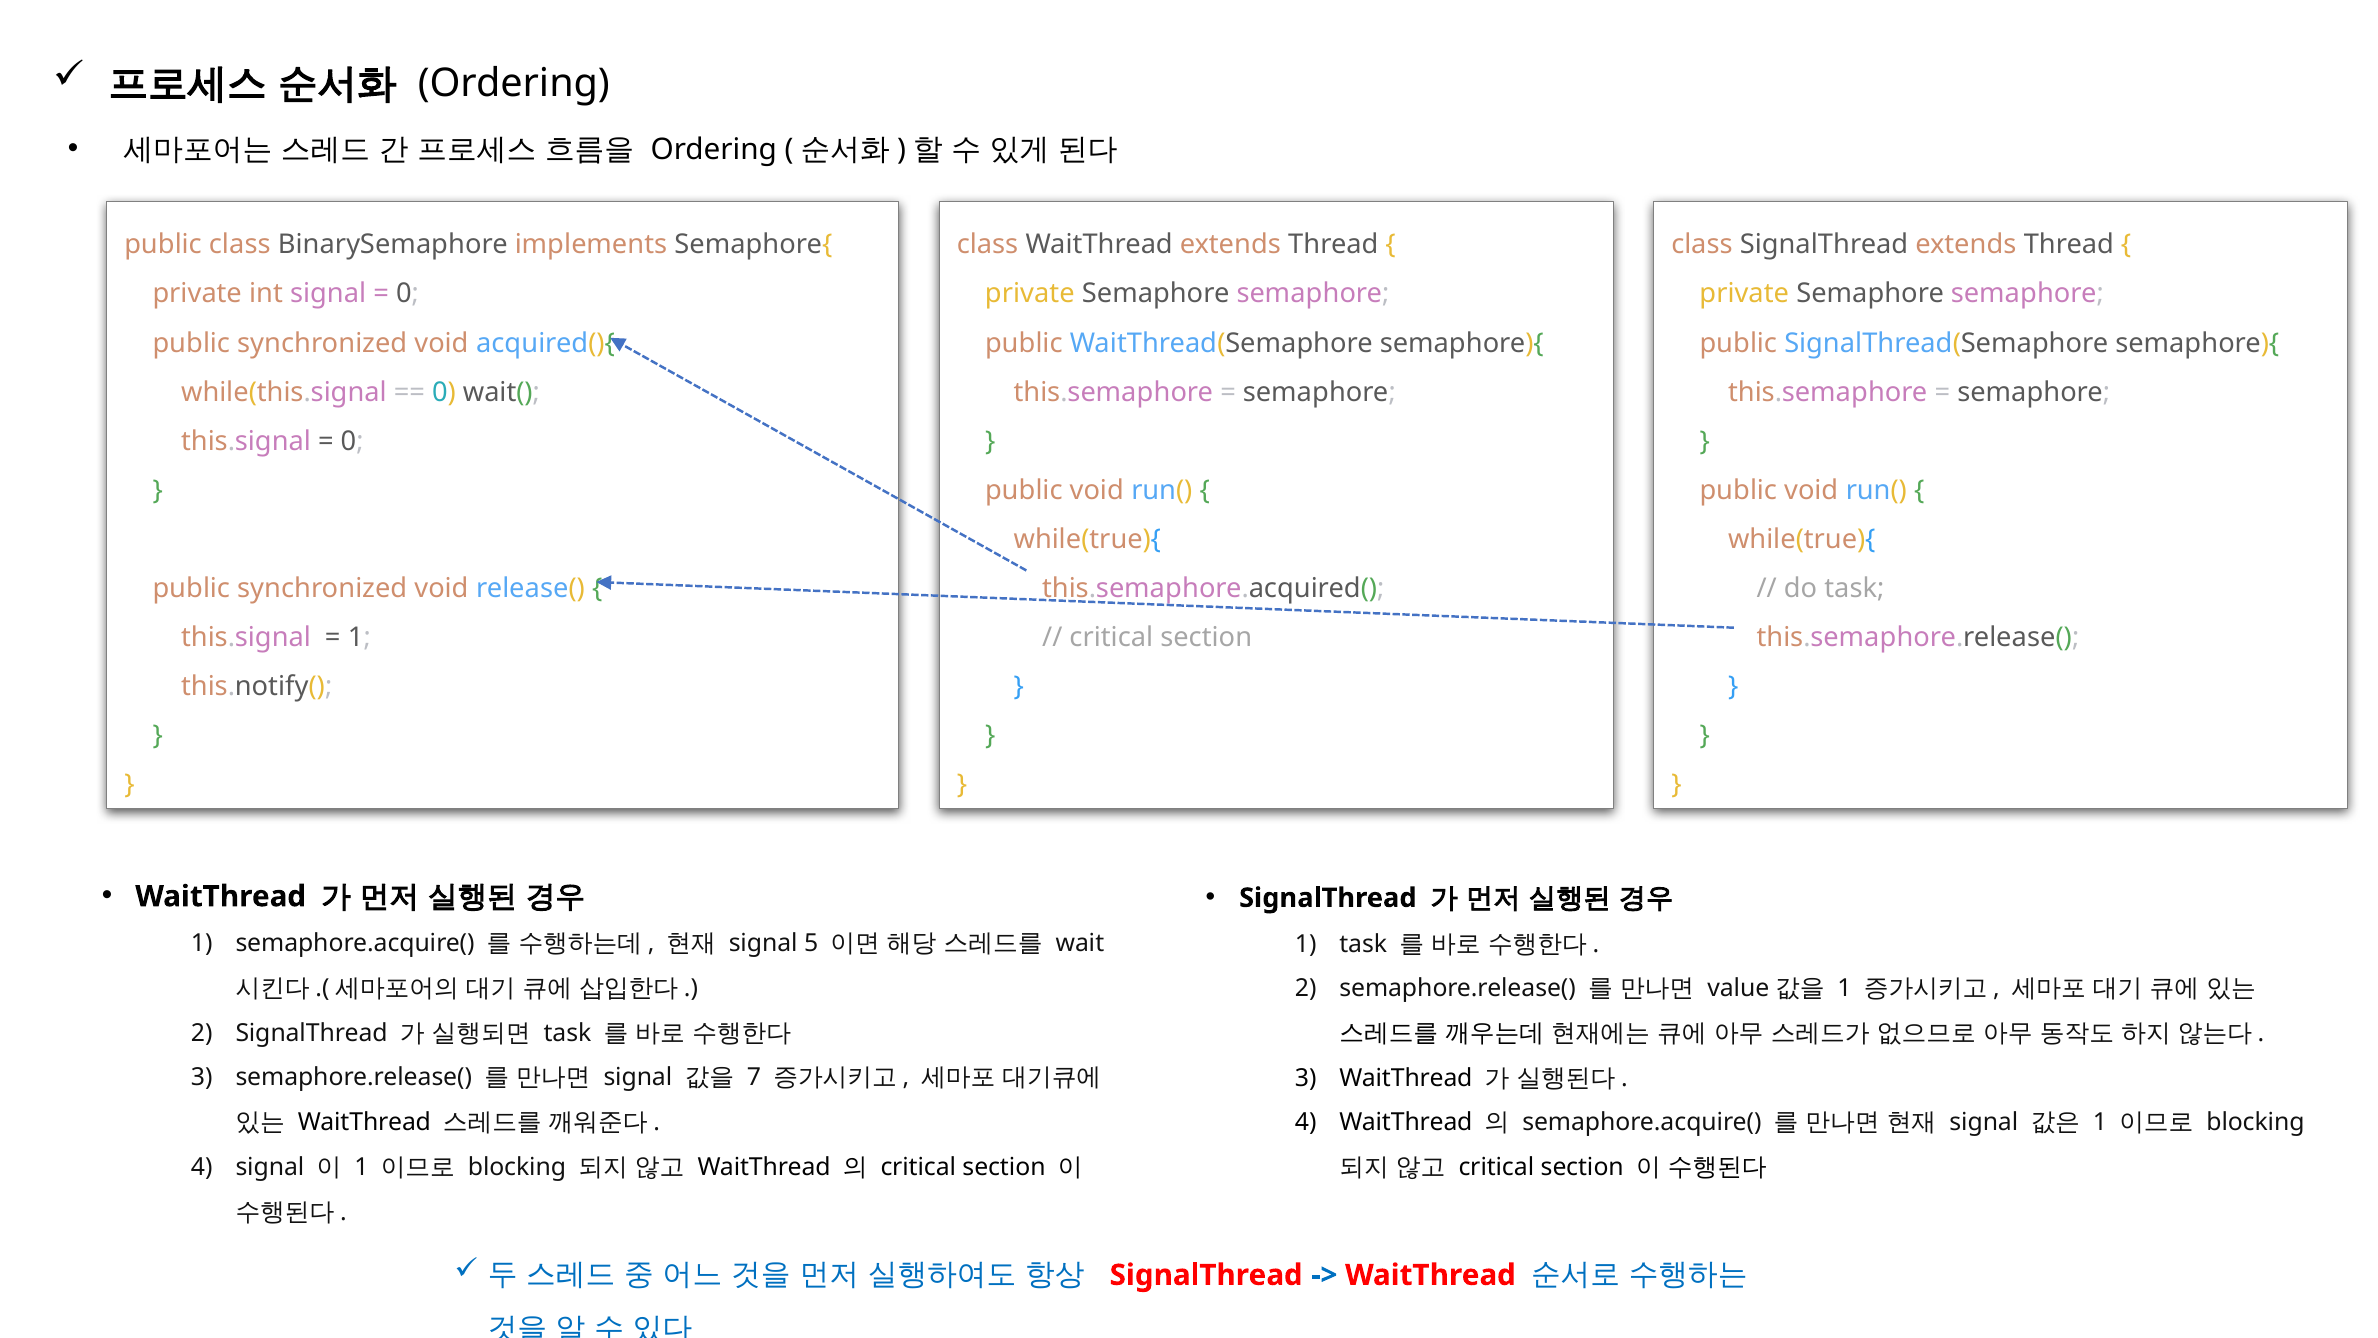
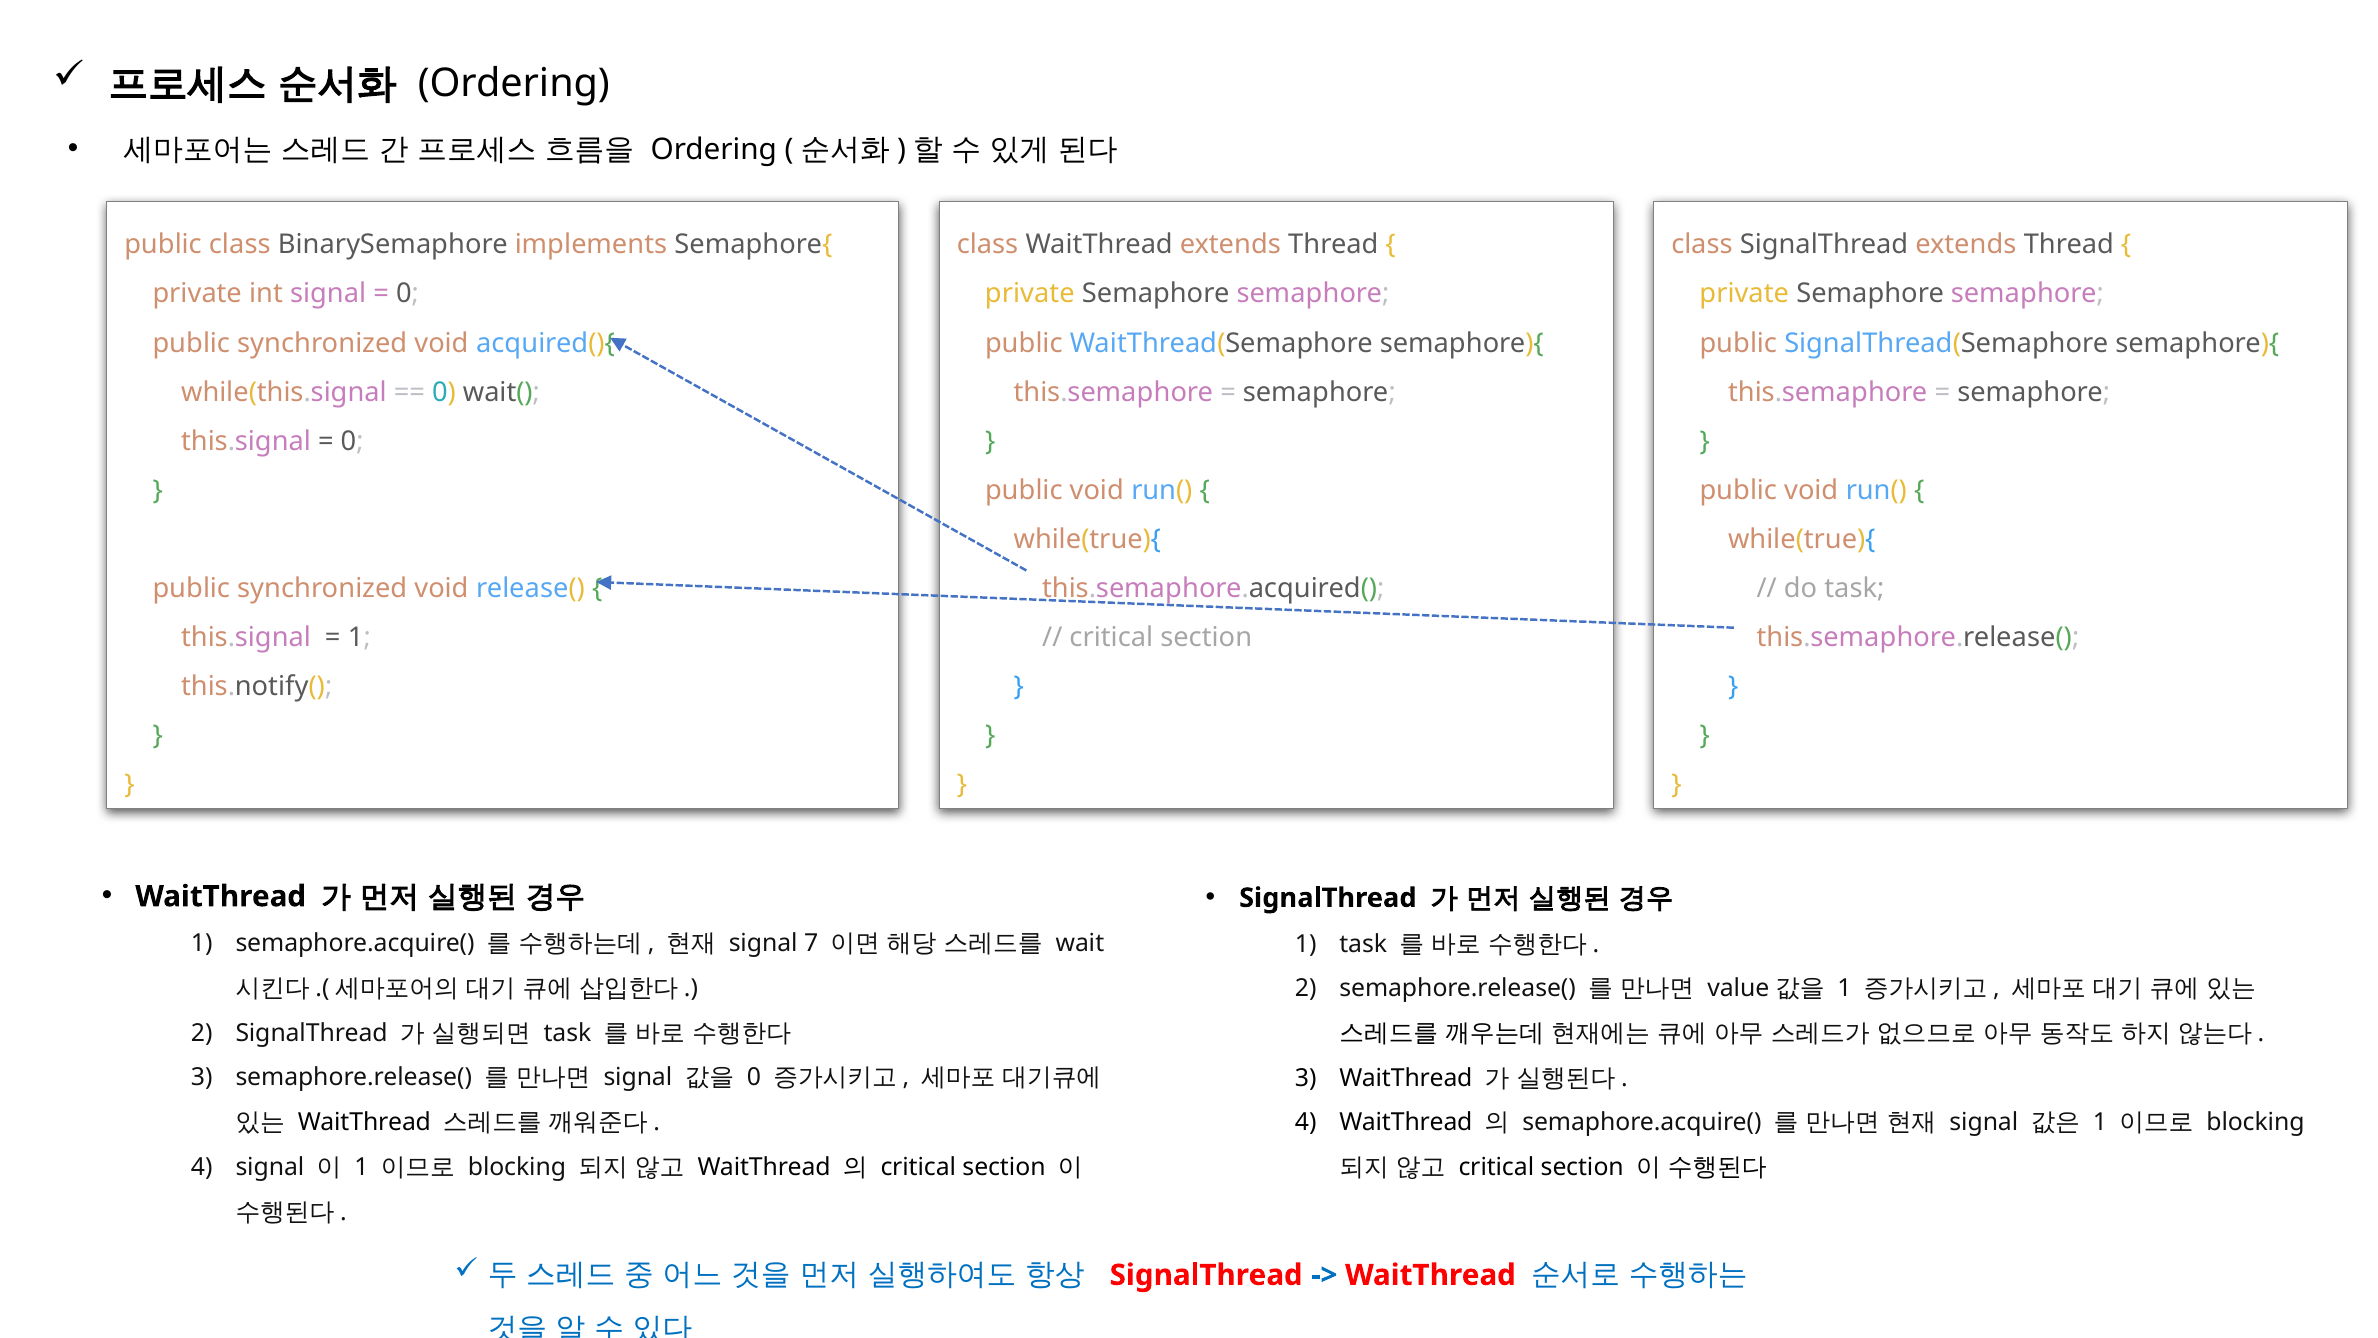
5: 5 -> 7 (811, 944)
7: 7 -> 0 (754, 1077)
